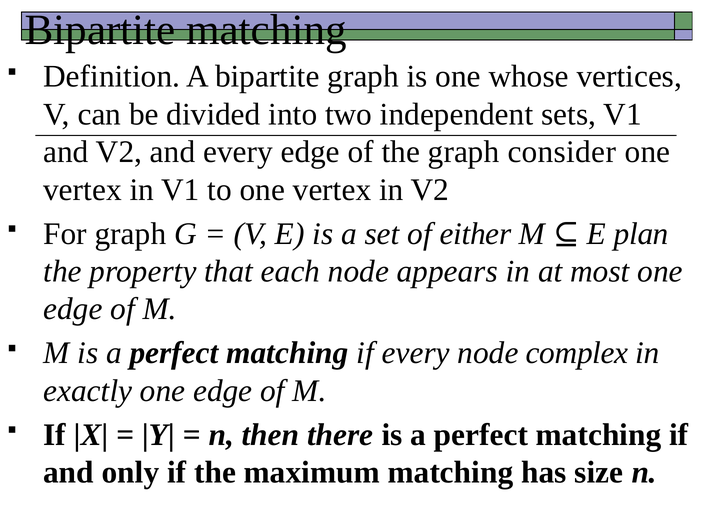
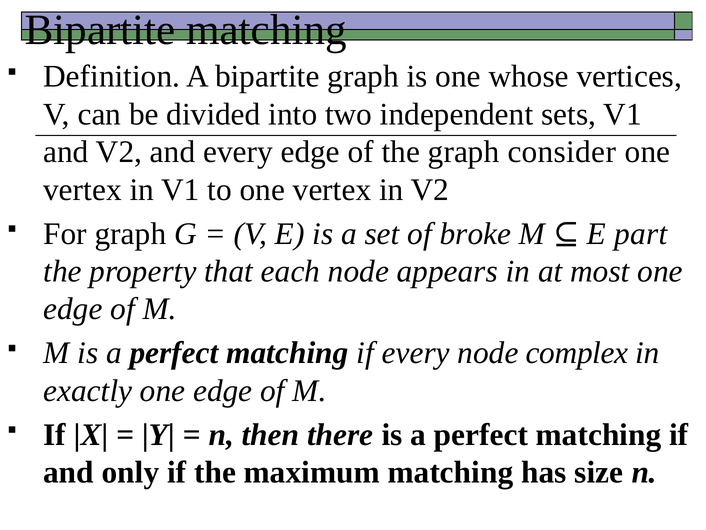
either: either -> broke (475, 233)
plan: plan -> part (641, 233)
